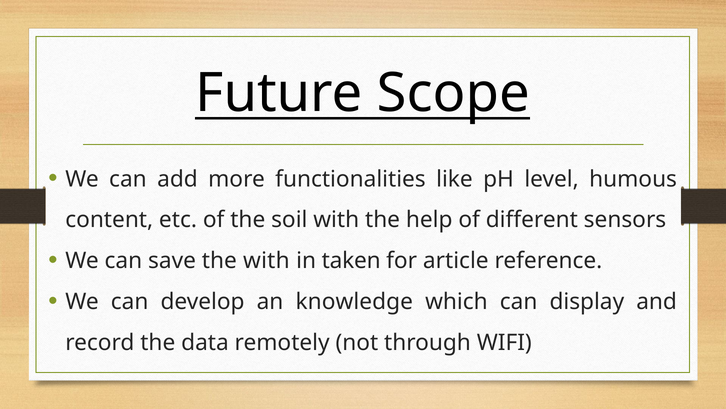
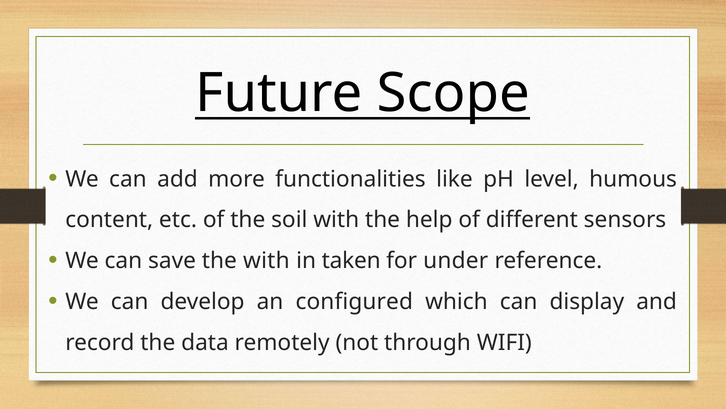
article: article -> under (456, 260)
knowledge: knowledge -> configured (354, 301)
